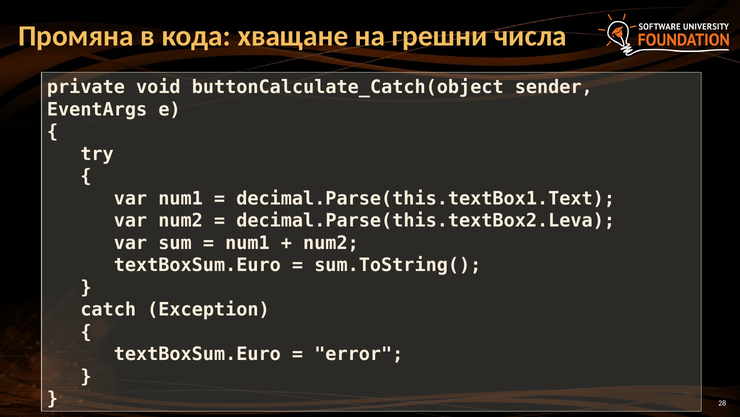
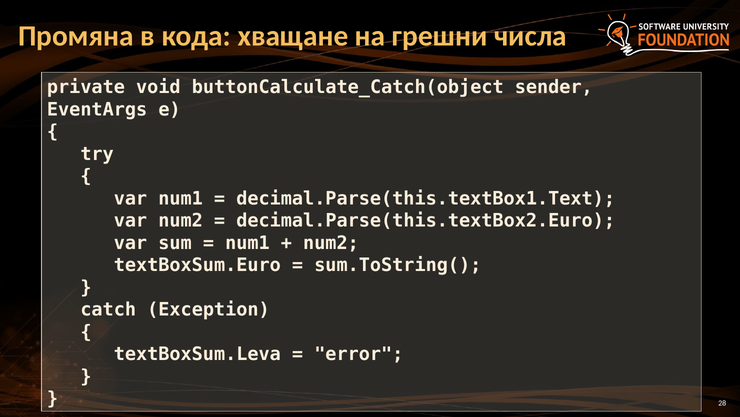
decimal.Parse(this.textBox2.Leva: decimal.Parse(this.textBox2.Leva -> decimal.Parse(this.textBox2.Euro (426, 220)
textBoxSum.Euro: textBoxSum.Euro -> textBoxSum.Leva (197, 354)
